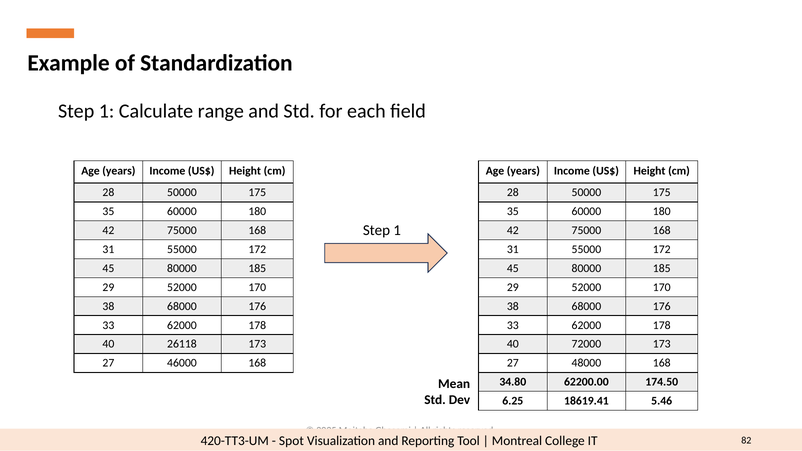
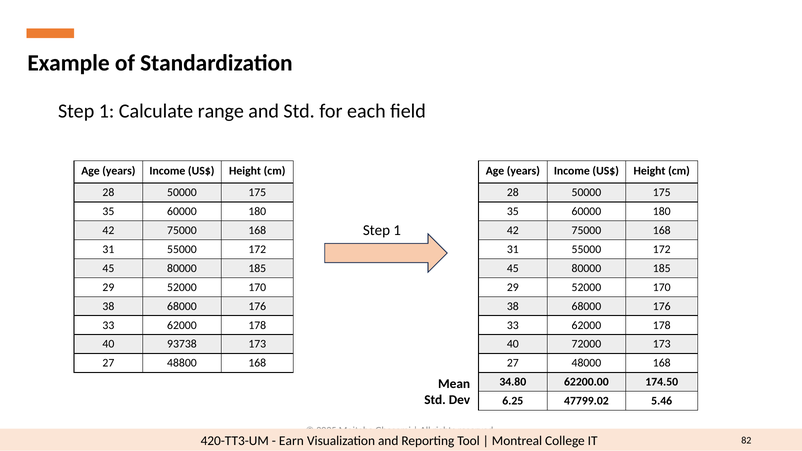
26118: 26118 -> 93738 (182, 344)
46000: 46000 -> 48800 (182, 363)
18619.41: 18619.41 -> 47799.02 (586, 401)
Spot: Spot -> Earn (291, 441)
